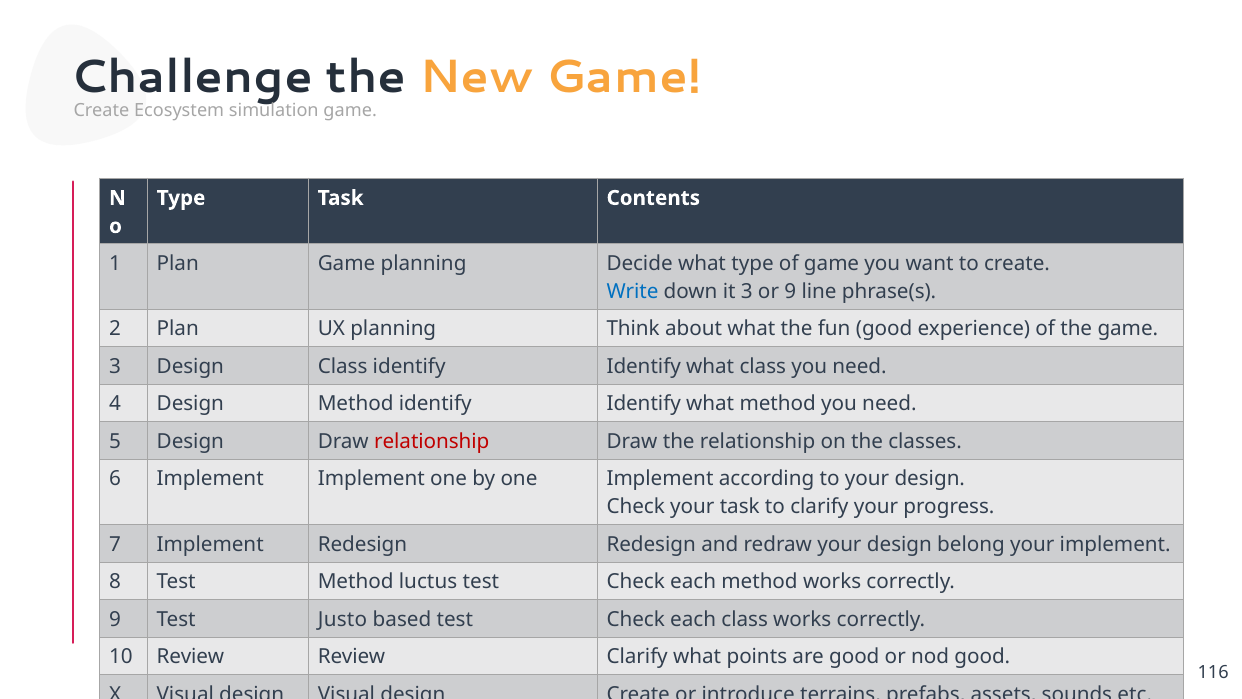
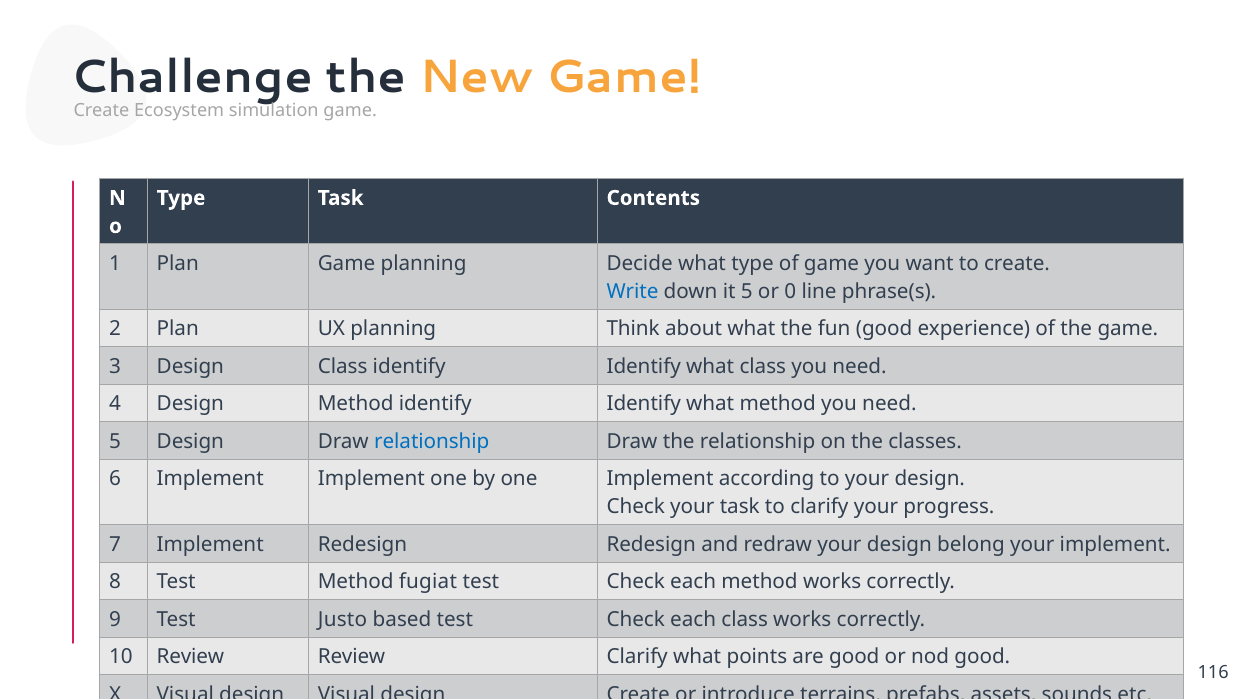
it 3: 3 -> 5 (747, 292)
or 9: 9 -> 0 (790, 292)
relationship colour: red -> blue (432, 441)
luctus: luctus -> fugiat (428, 582)
